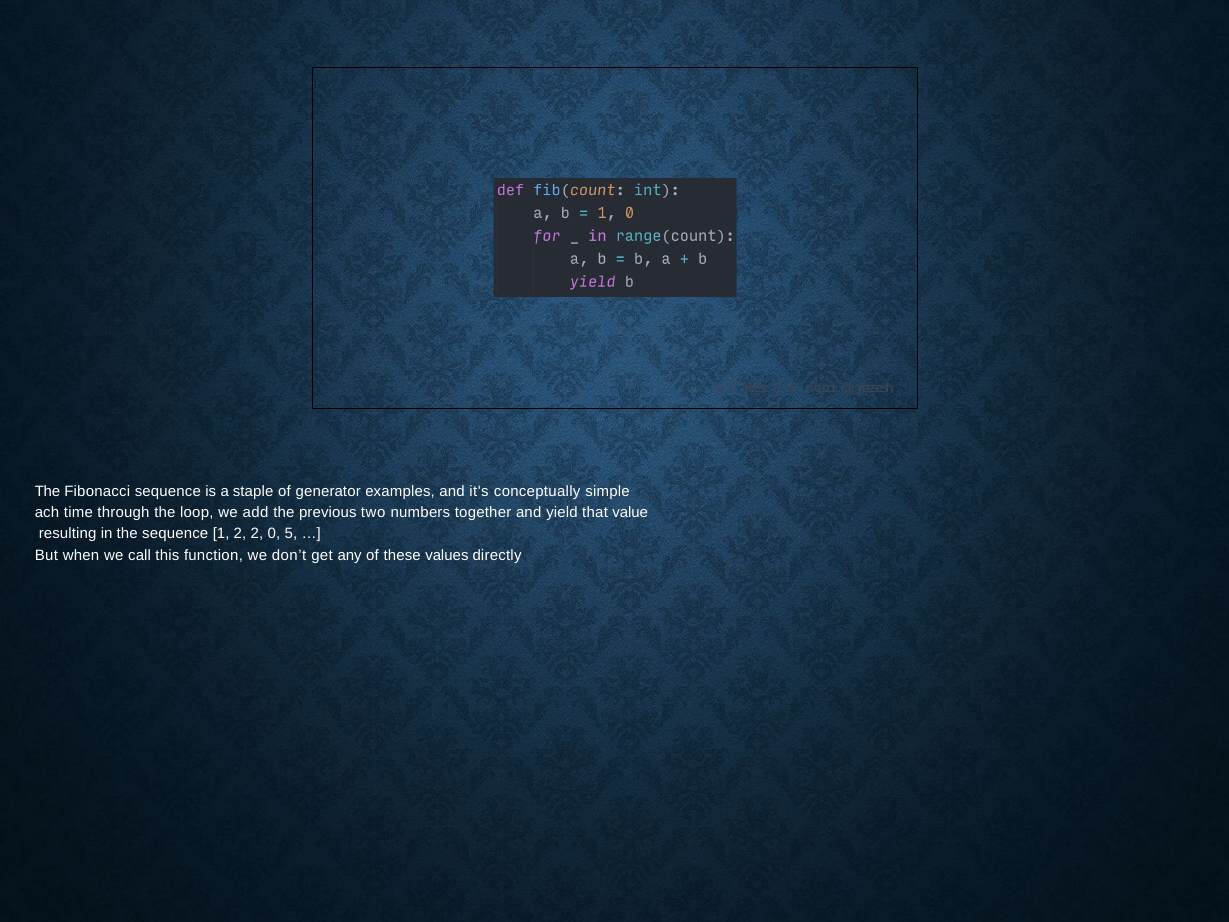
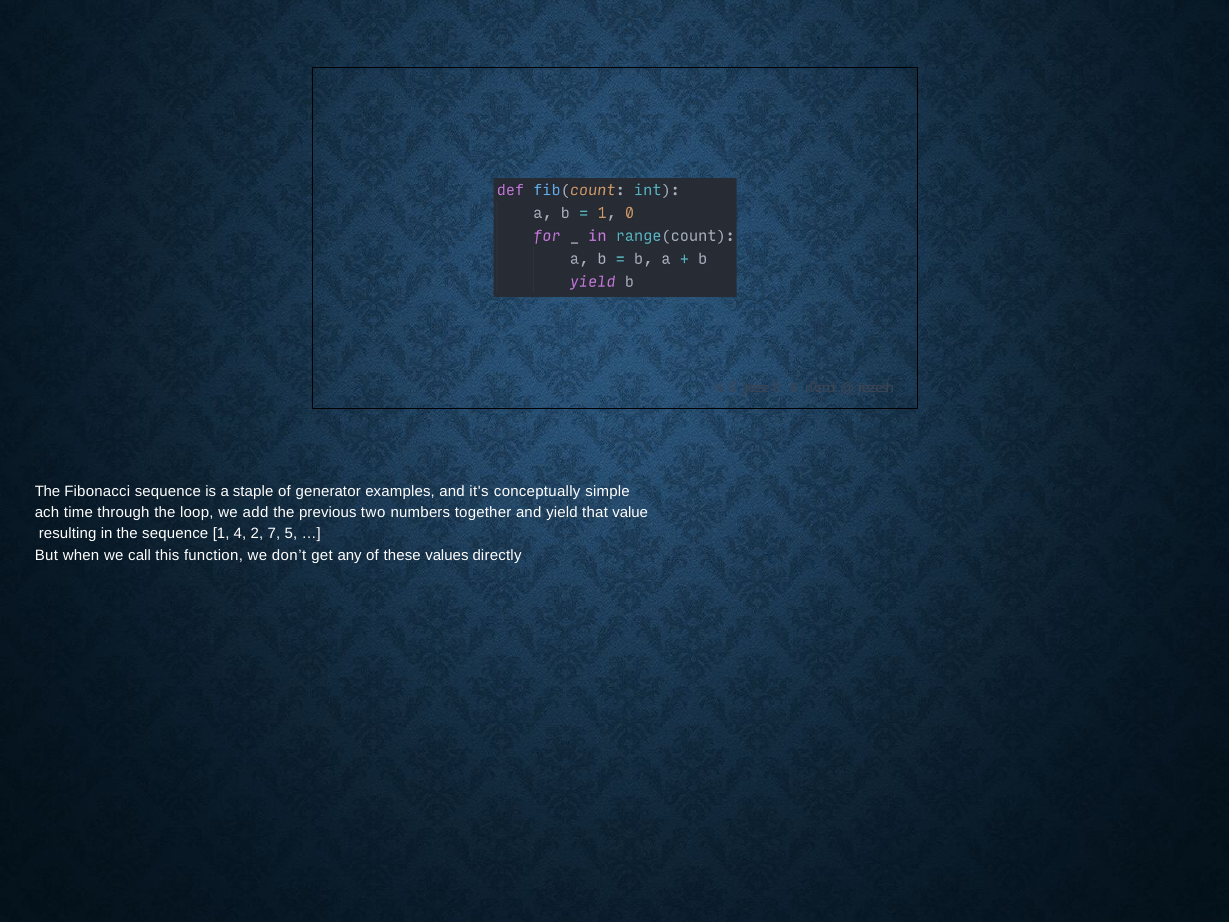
1 2: 2 -> 4 (240, 534)
0: 0 -> 7 (274, 534)
